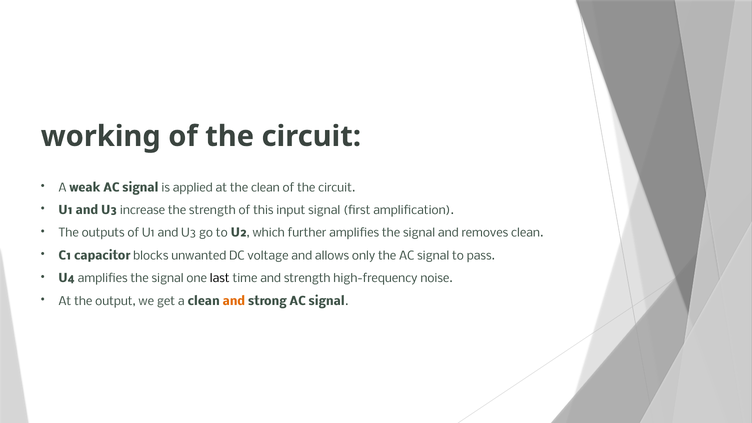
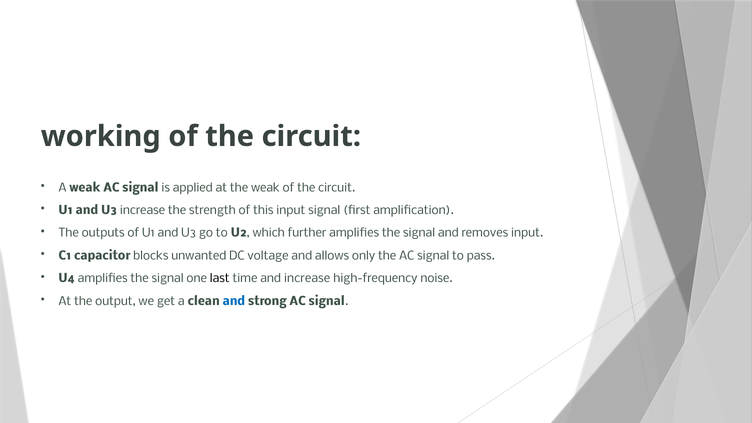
the clean: clean -> weak (265, 188)
removes clean: clean -> input (527, 233)
and strength: strength -> increase (307, 279)
and colour: orange -> blue (234, 301)
